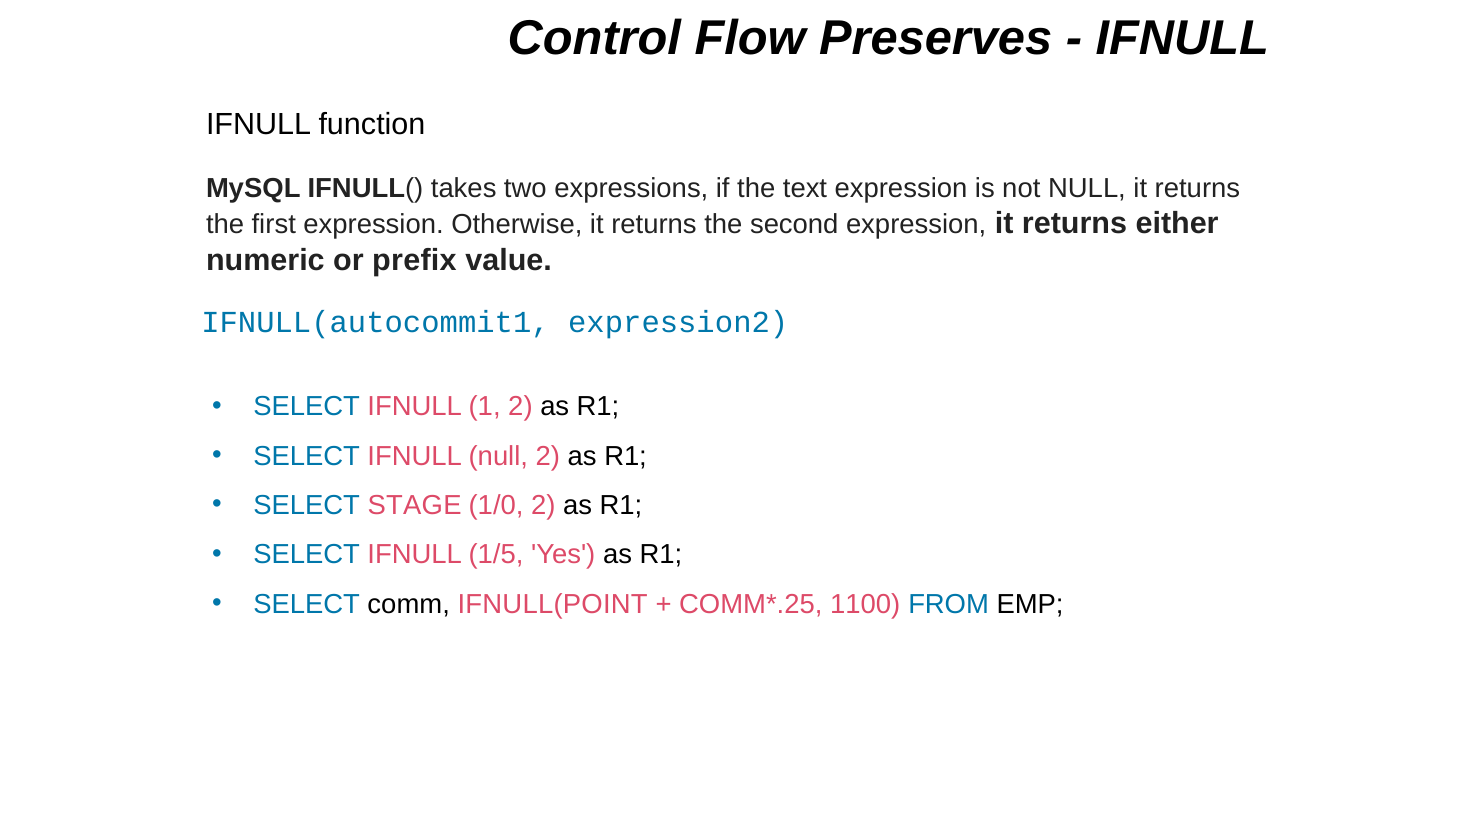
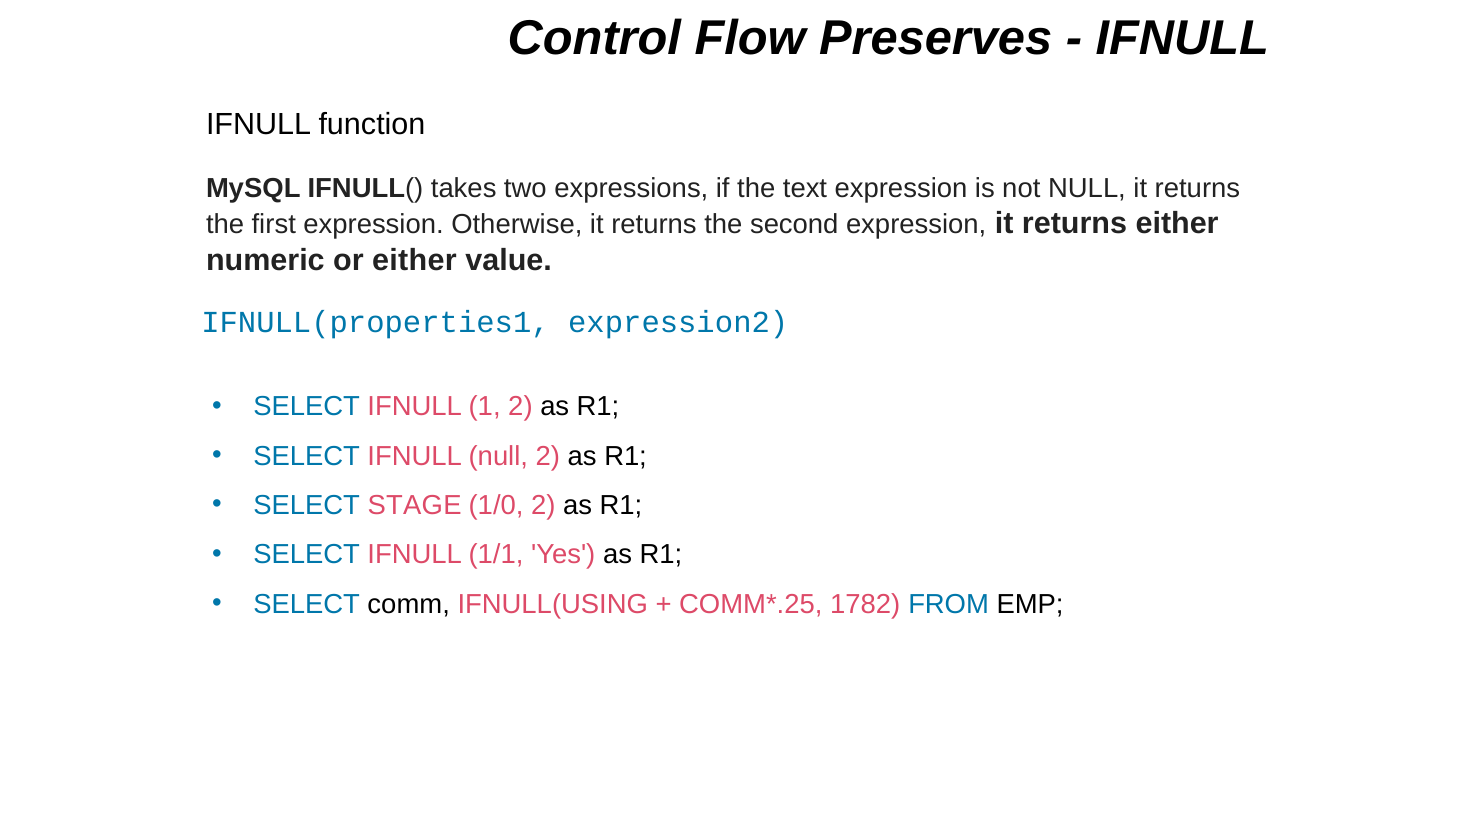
or prefix: prefix -> either (414, 260)
IFNULL(autocommit1: IFNULL(autocommit1 -> IFNULL(properties1 (375, 322)
1/5: 1/5 -> 1/1 (496, 555)
IFNULL(POINT: IFNULL(POINT -> IFNULL(USING (553, 604)
1100: 1100 -> 1782 (865, 604)
